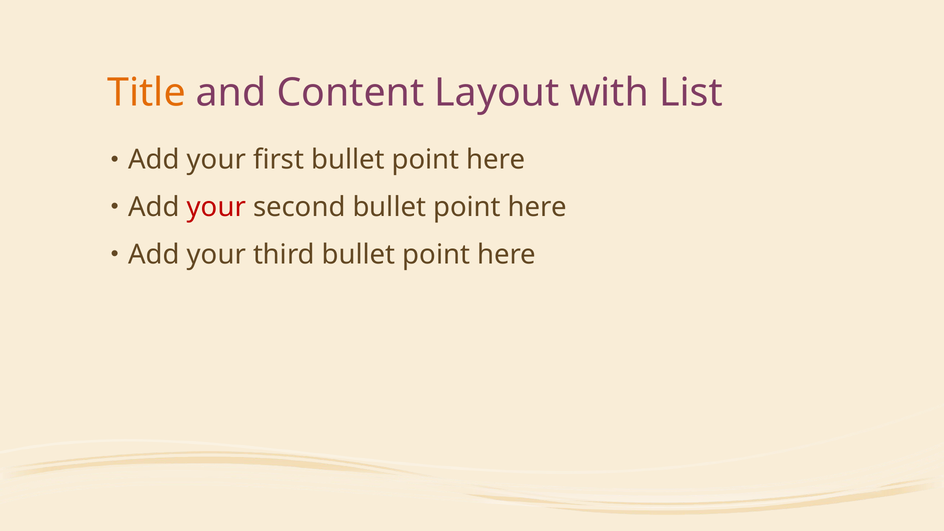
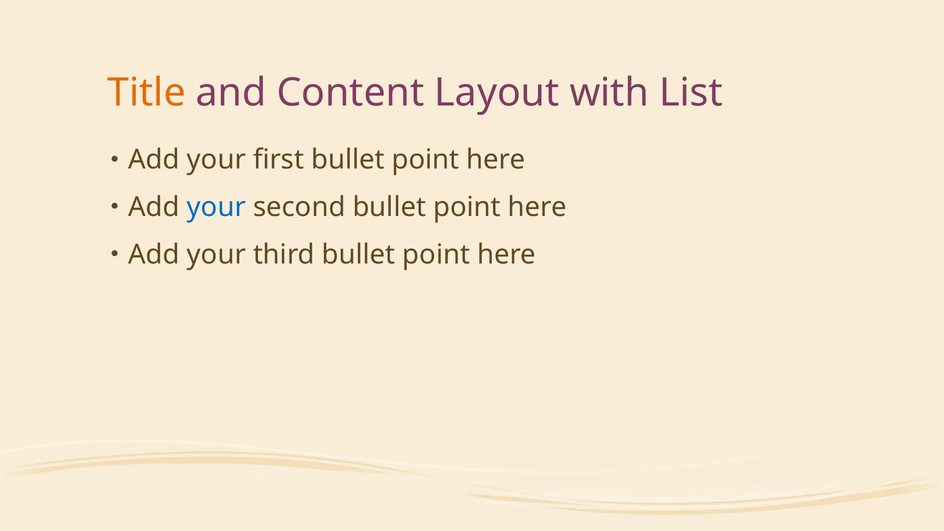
your colour: red -> blue (216, 207)
